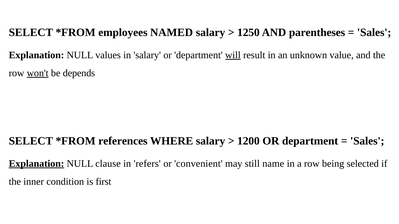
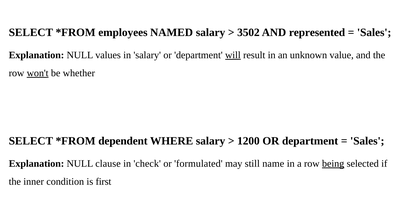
1250: 1250 -> 3502 (248, 32)
parentheses: parentheses -> represented (317, 32)
depends: depends -> whether (79, 73)
references: references -> dependent (123, 141)
Explanation underline: present -> none (36, 164)
refers: refers -> check (147, 164)
convenient: convenient -> formulated (198, 164)
being underline: none -> present (333, 164)
